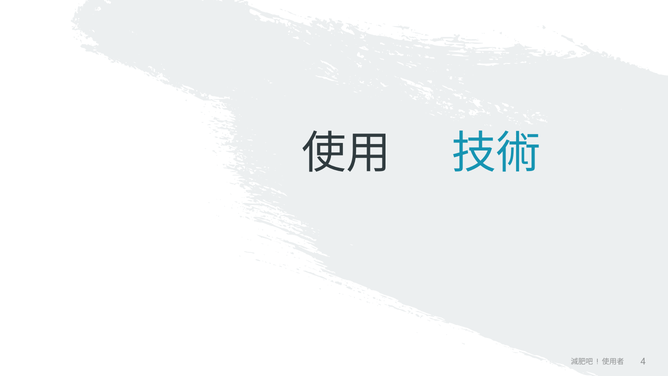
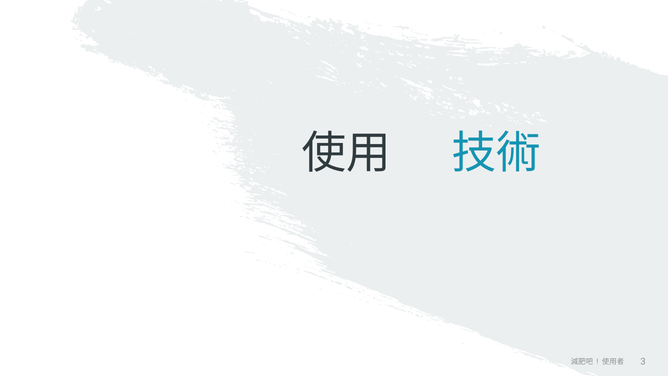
4: 4 -> 3 (643, 362)
